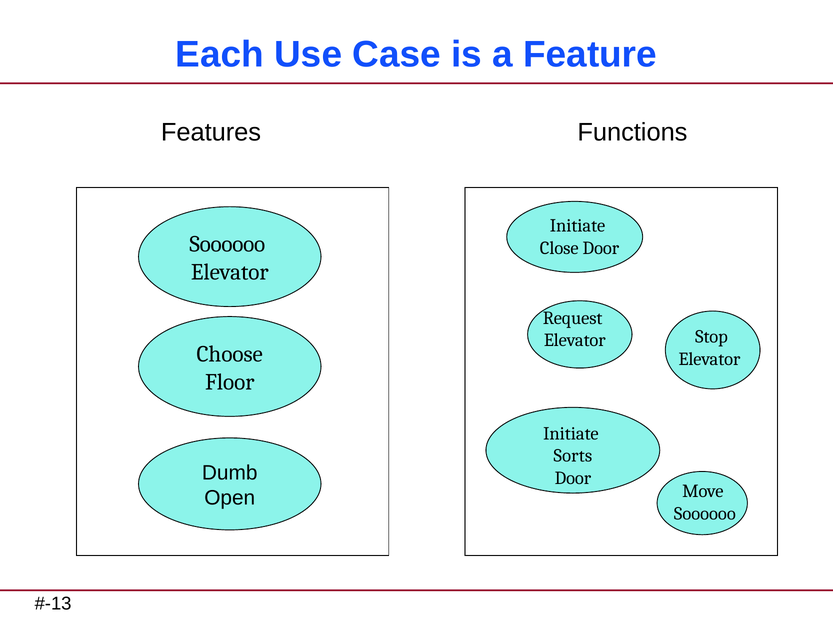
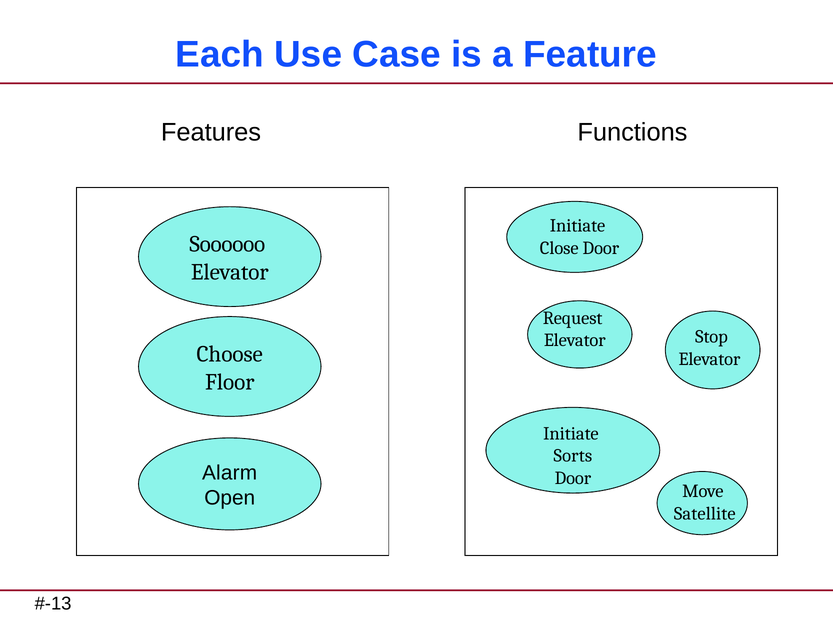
Dumb: Dumb -> Alarm (230, 473)
Soooooo: Soooooo -> Satellite (705, 513)
